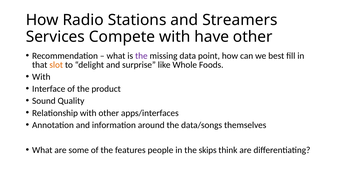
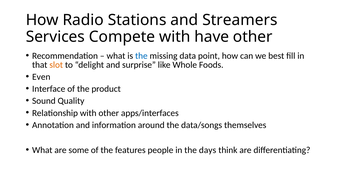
the colour: purple -> blue (141, 56)
With: With -> Even (41, 77)
skips: skips -> days (208, 150)
